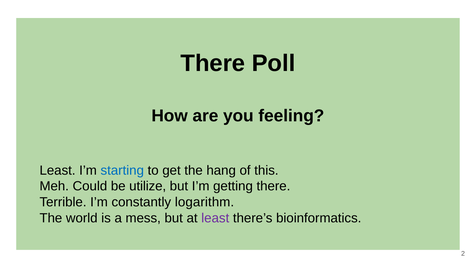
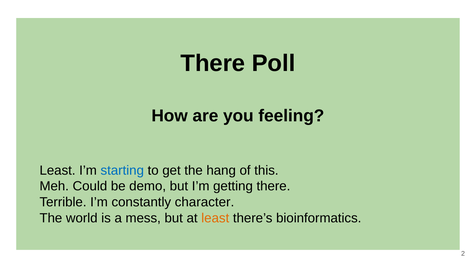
utilize: utilize -> demo (148, 186)
logarithm: logarithm -> character (205, 202)
least colour: purple -> orange (215, 218)
